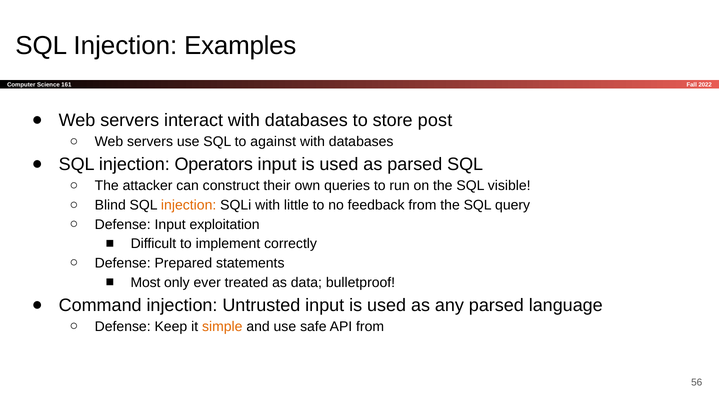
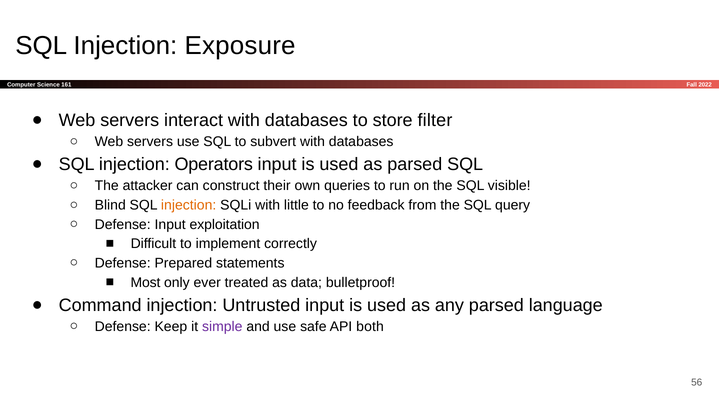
Examples: Examples -> Exposure (240, 46)
post: post -> filter (435, 120)
against: against -> subvert (273, 142)
simple colour: orange -> purple (222, 327)
API from: from -> both (370, 327)
